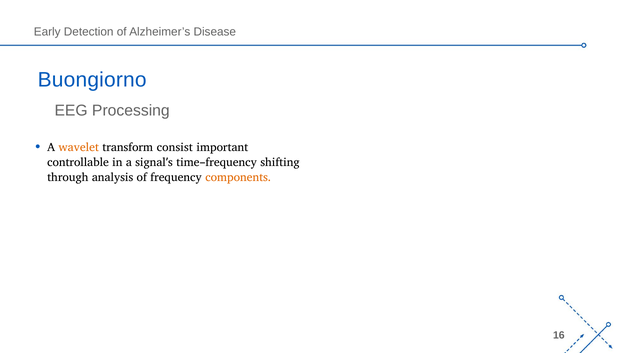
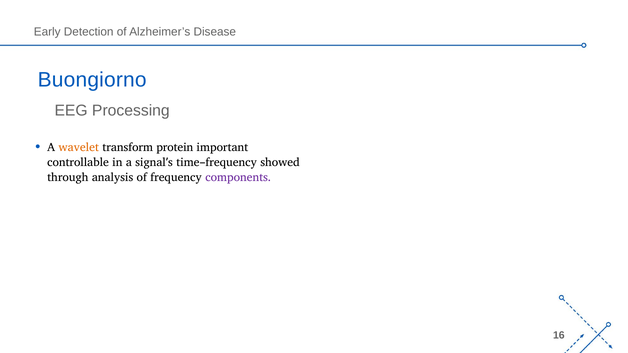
consist: consist -> protein (175, 147)
shifting: shifting -> showed (280, 162)
components colour: orange -> purple (238, 178)
